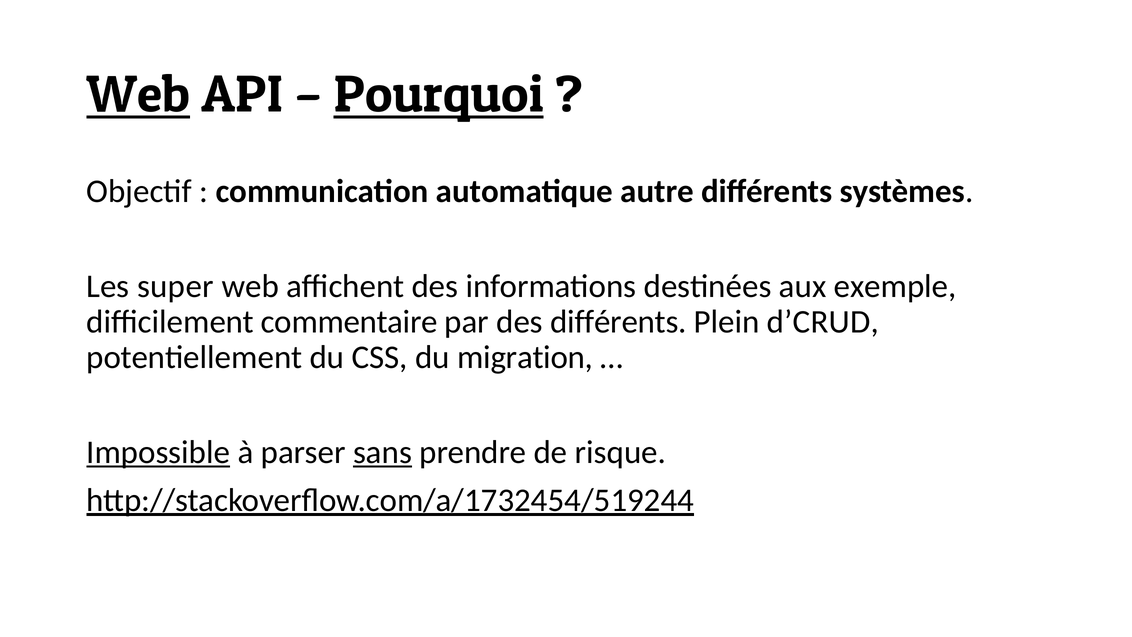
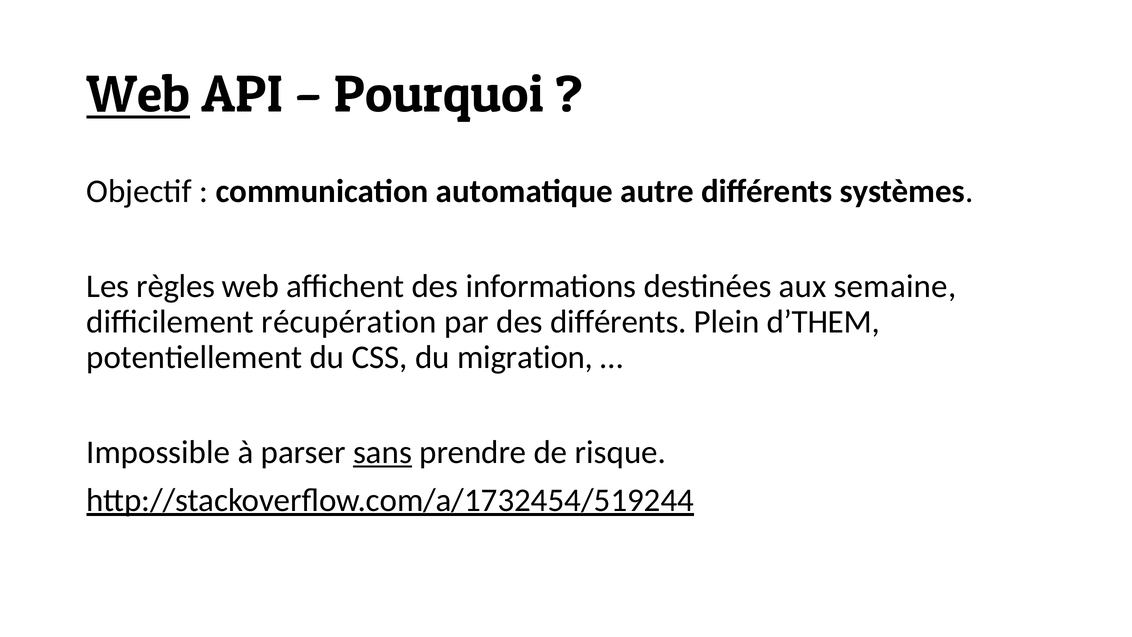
Pourquoi underline: present -> none (439, 95)
super: super -> règles (176, 286)
exemple: exemple -> semaine (895, 286)
commentaire: commentaire -> récupération (349, 322)
d’CRUD: d’CRUD -> d’THEM (823, 322)
Impossible underline: present -> none (158, 452)
